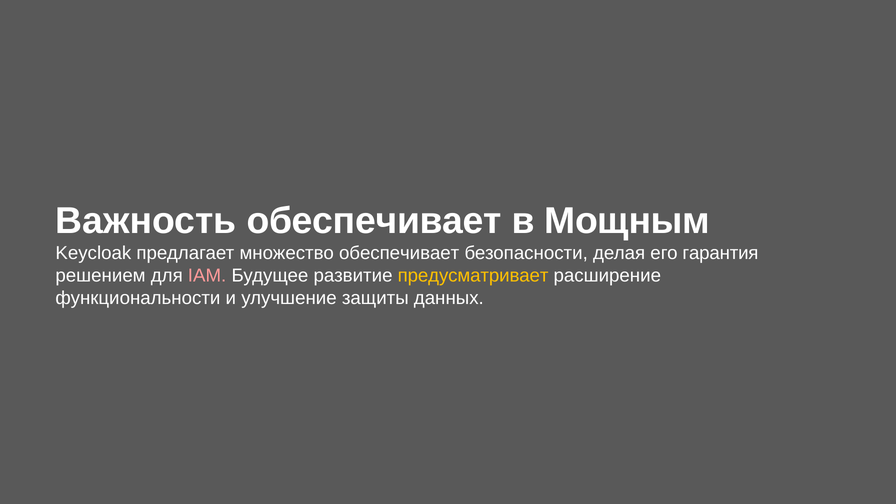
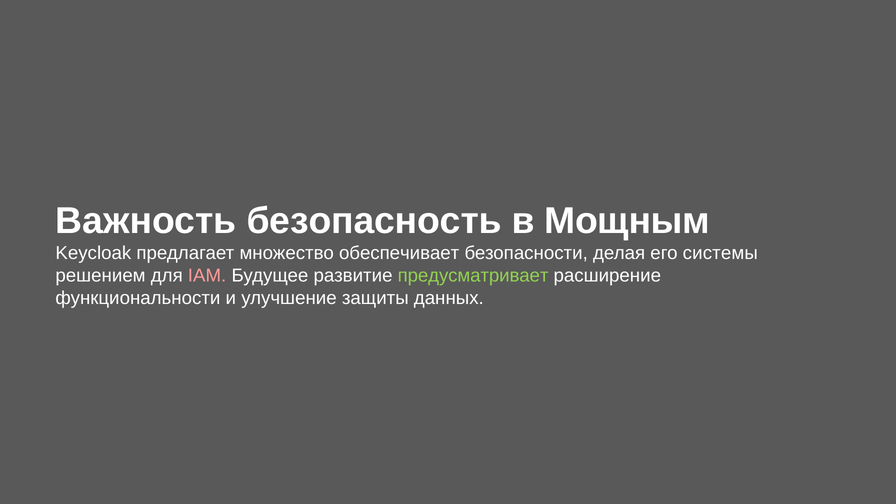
Важность обеспечивает: обеспечивает -> безопасность (374, 221)
гарантия: гарантия -> системы (720, 253)
предусматривает colour: yellow -> light green (473, 276)
